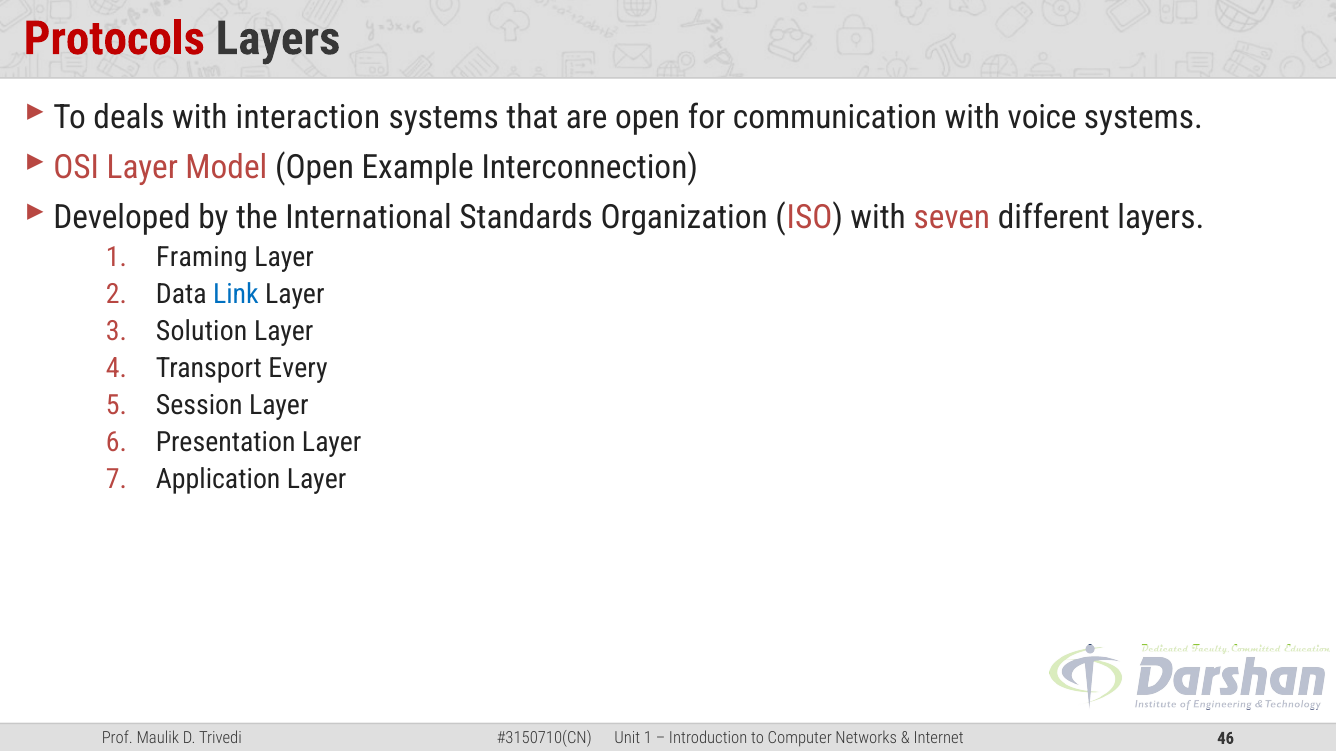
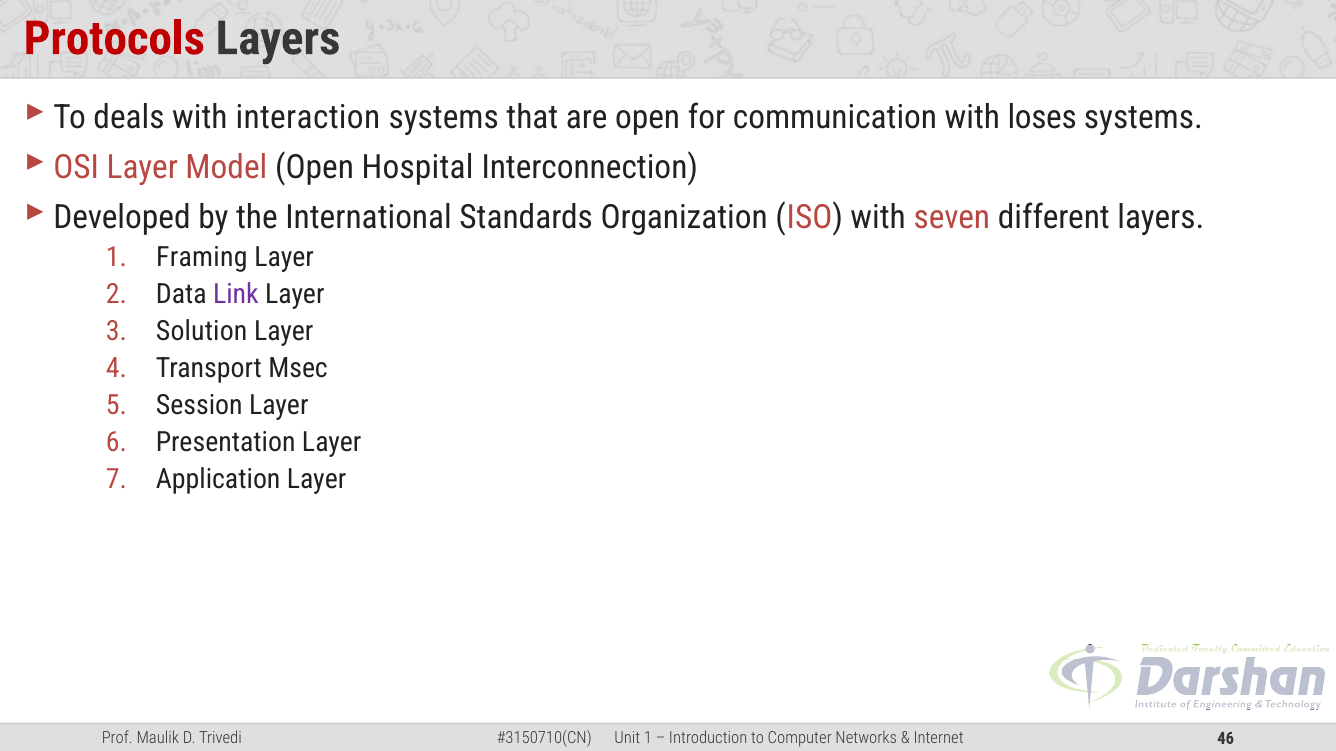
voice: voice -> loses (1042, 117)
Example: Example -> Hospital (418, 167)
Link colour: blue -> purple (236, 294)
Every: Every -> Msec (298, 368)
